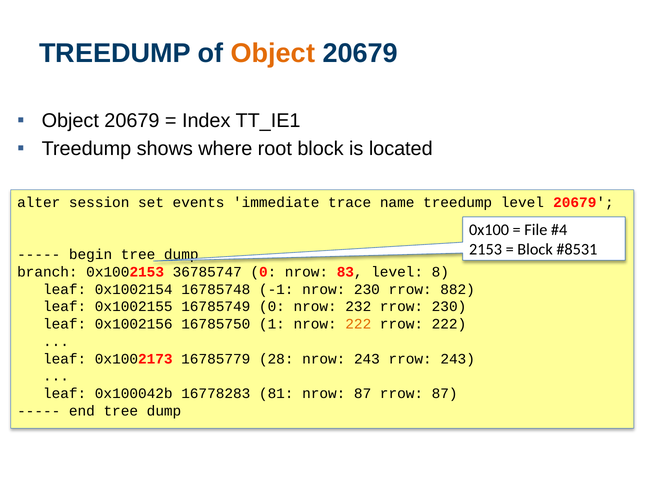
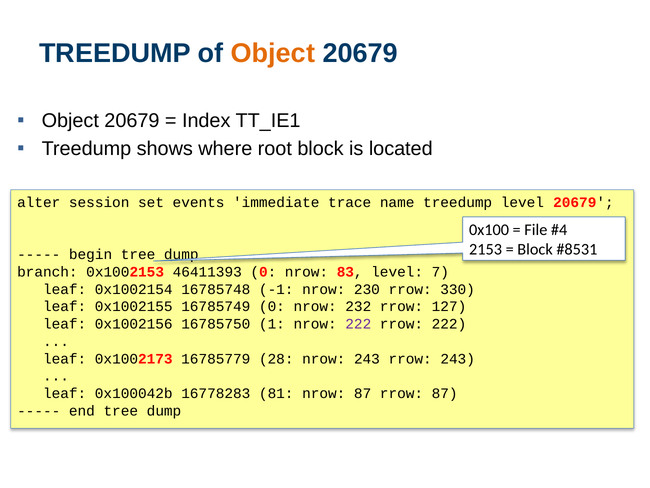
36785747: 36785747 -> 46411393 (207, 272)
8: 8 -> 7 (440, 272)
882: 882 -> 330 (458, 289)
rrow 230: 230 -> 127 (449, 306)
222 colour: orange -> purple (358, 324)
